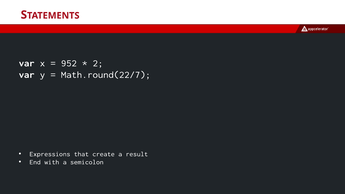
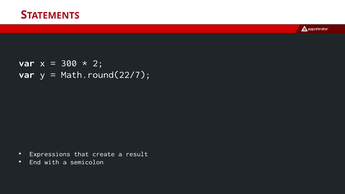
952: 952 -> 300 (69, 63)
